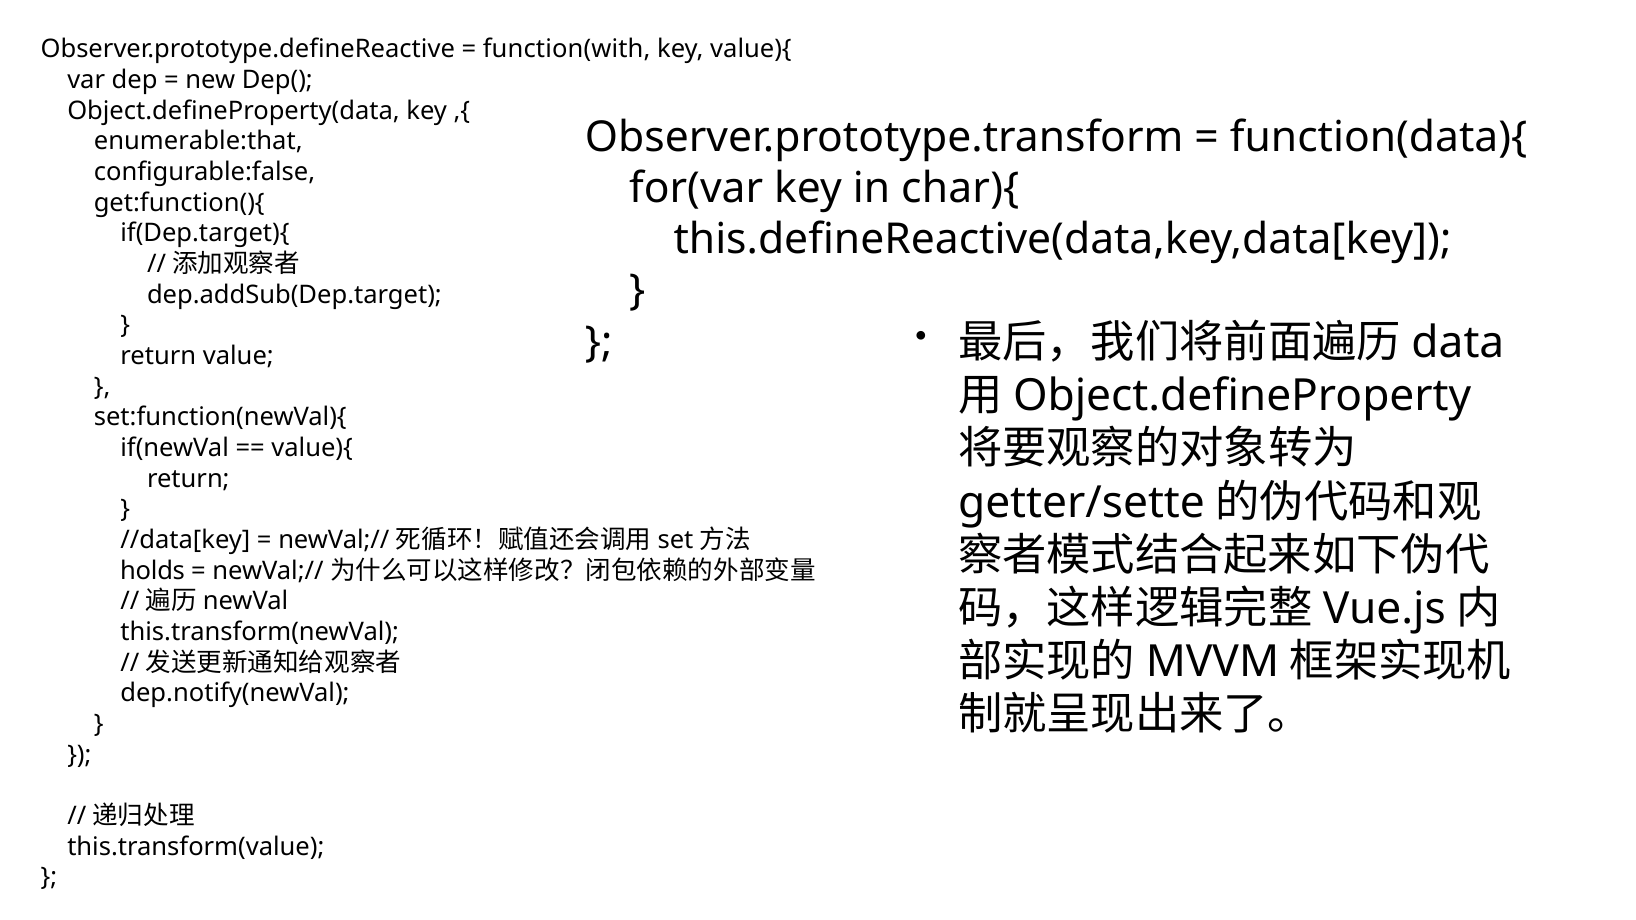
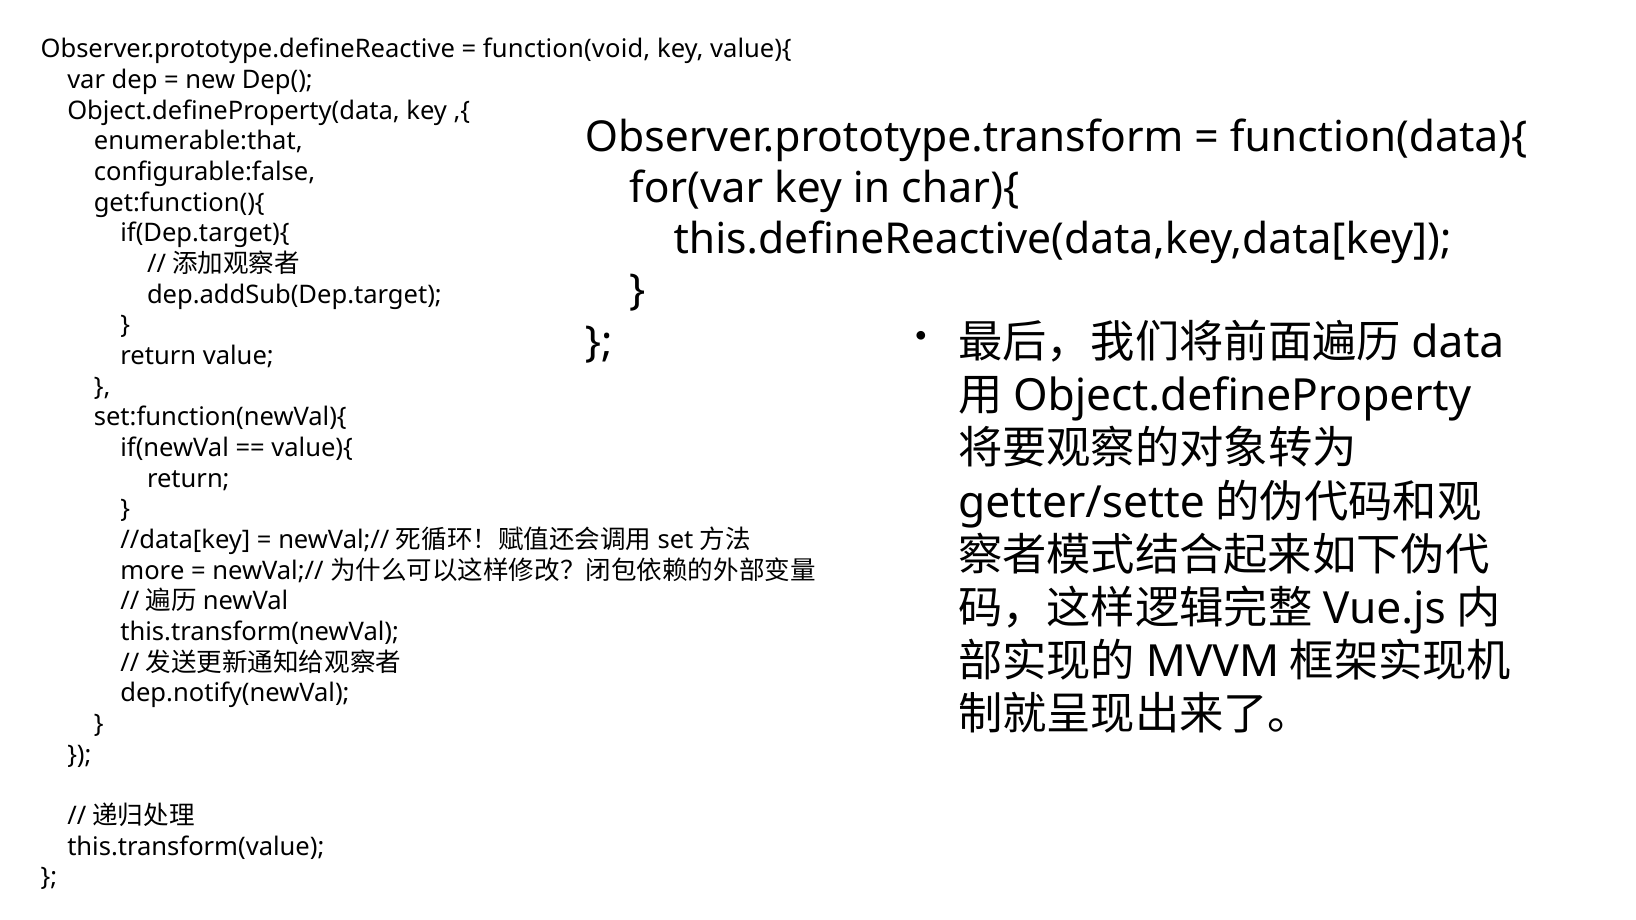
function(with: function(with -> function(void (567, 49)
holds: holds -> more (152, 571)
